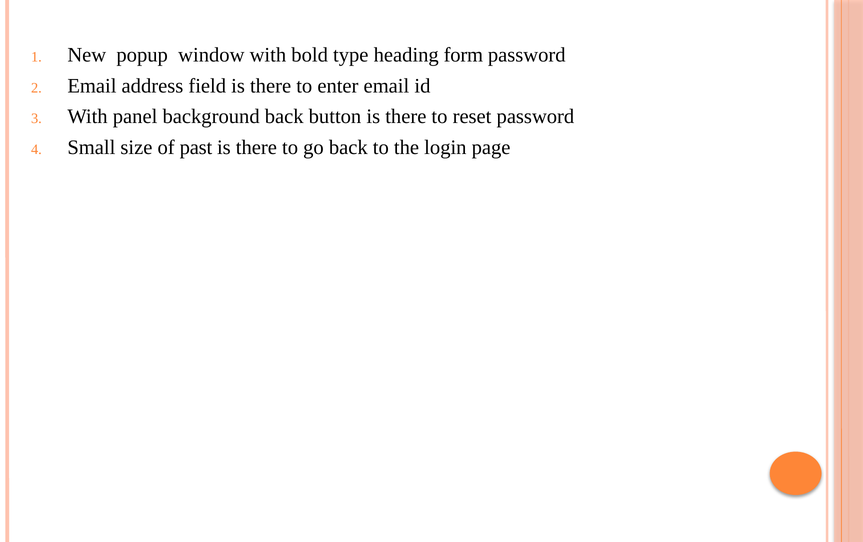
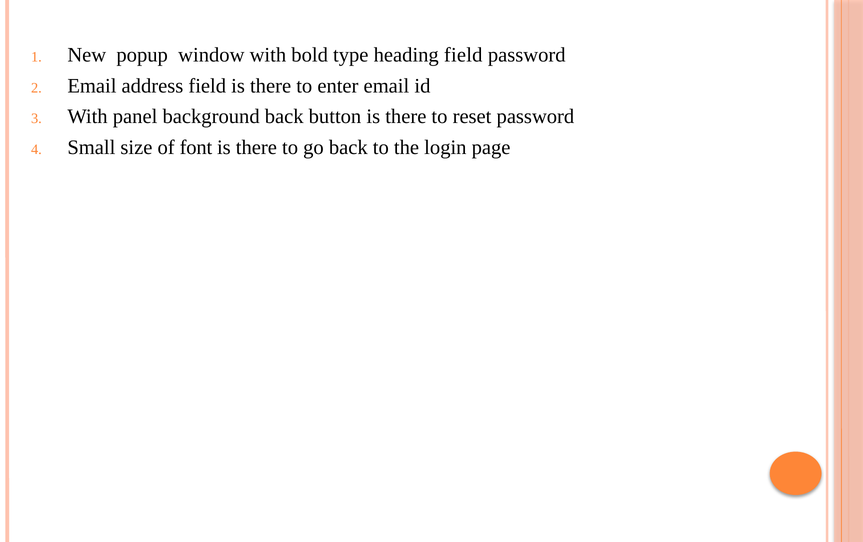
heading form: form -> field (463, 55)
past: past -> font (196, 147)
